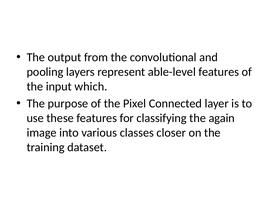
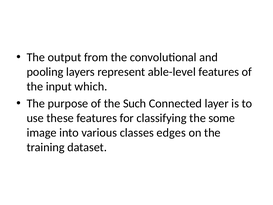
Pixel: Pixel -> Such (135, 103)
again: again -> some (222, 118)
closer: closer -> edges (171, 133)
